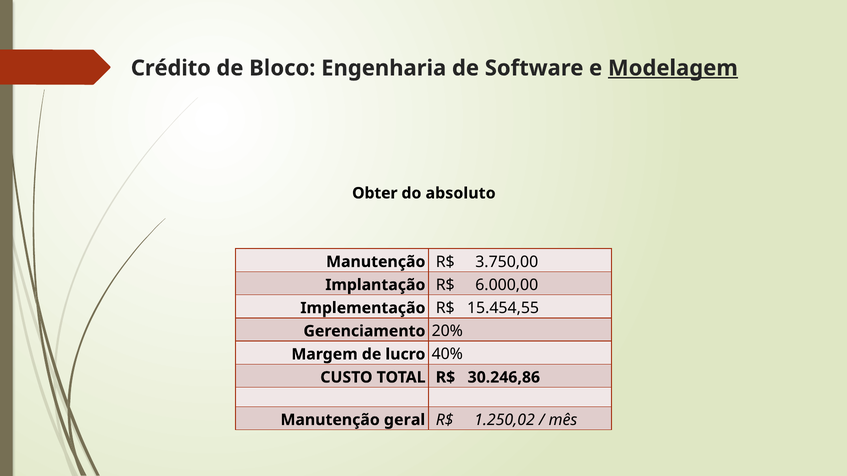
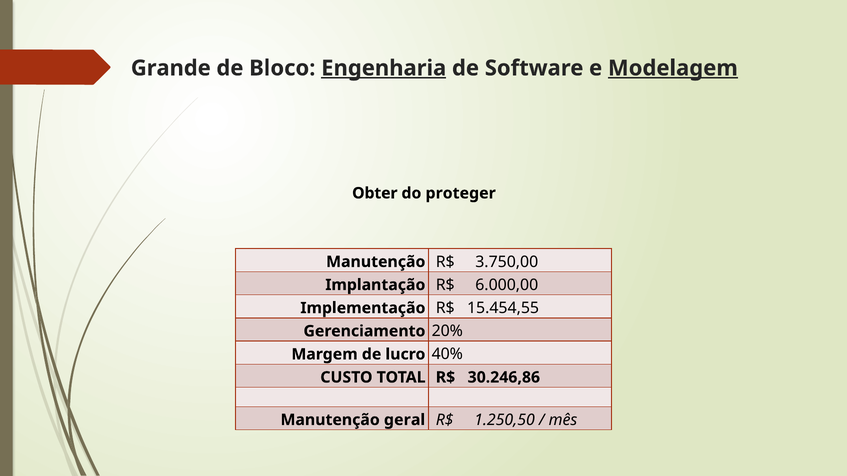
Crédito: Crédito -> Grande (171, 68)
Engenharia underline: none -> present (384, 68)
absoluto: absoluto -> proteger (461, 193)
1.250,02: 1.250,02 -> 1.250,50 (504, 420)
